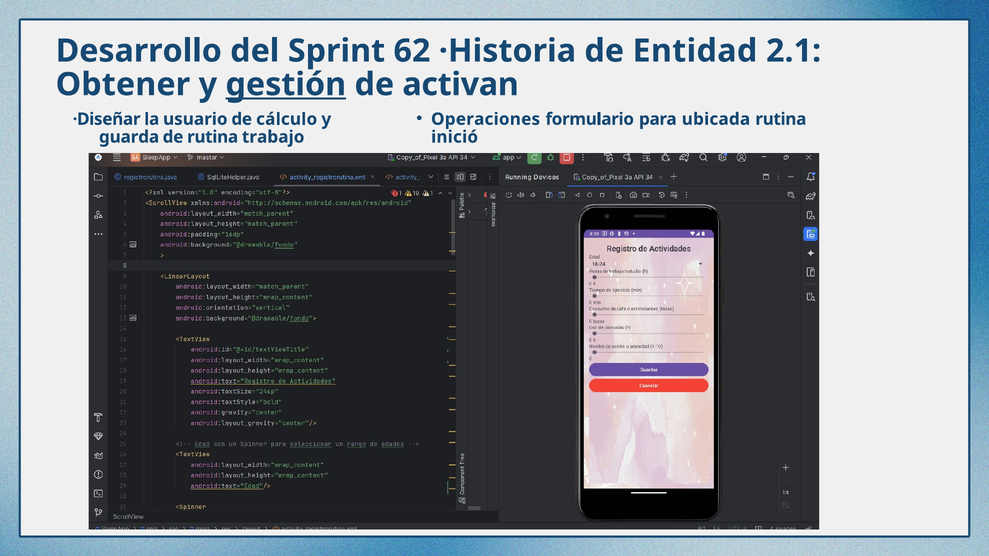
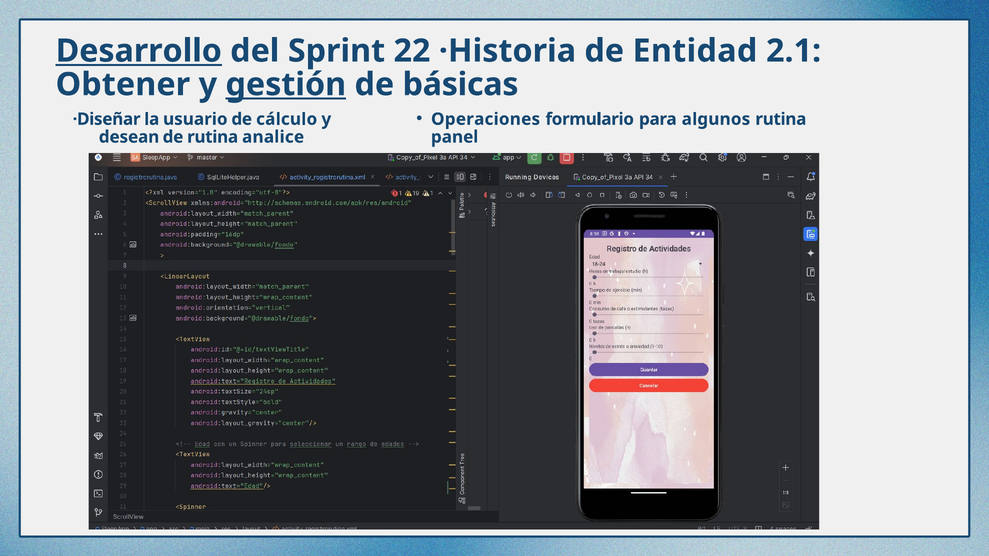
Desarrollo underline: none -> present (139, 51)
62: 62 -> 22 (412, 51)
activan: activan -> básicas (461, 85)
ubicada: ubicada -> algunos (716, 119)
guarda: guarda -> desean (129, 137)
trabajo: trabajo -> analice (273, 137)
inició: inició -> panel (455, 137)
